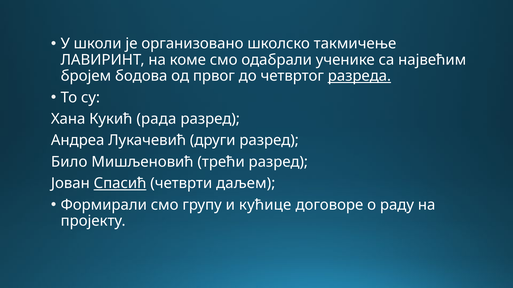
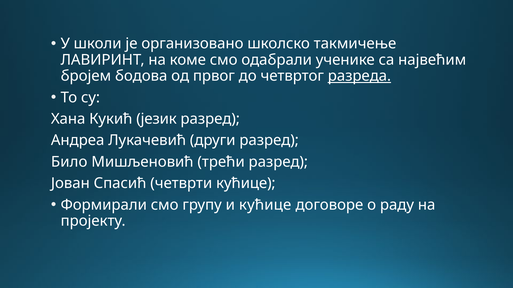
рада: рада -> језик (157, 119)
Спасић underline: present -> none (120, 184)
четврти даљем: даљем -> кућице (246, 184)
